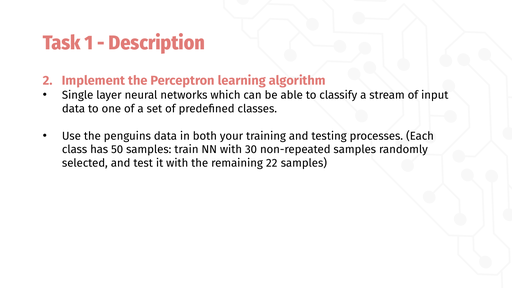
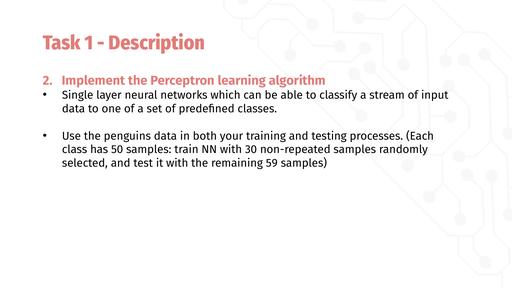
22: 22 -> 59 (272, 163)
